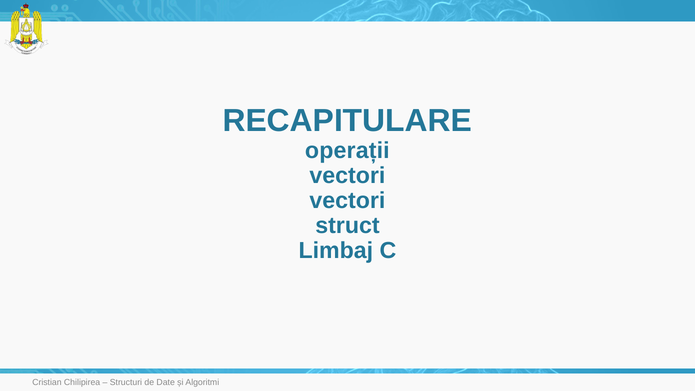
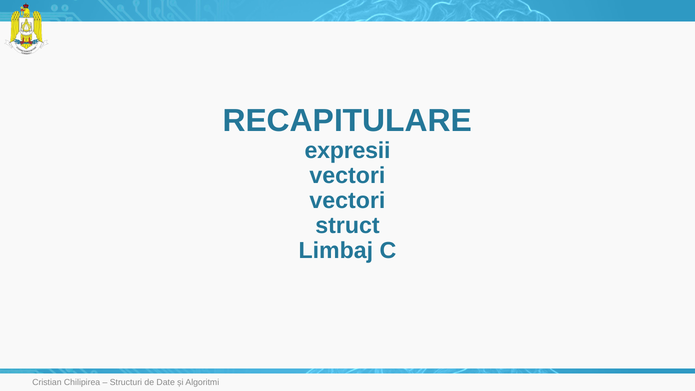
operații: operații -> expresii (348, 151)
